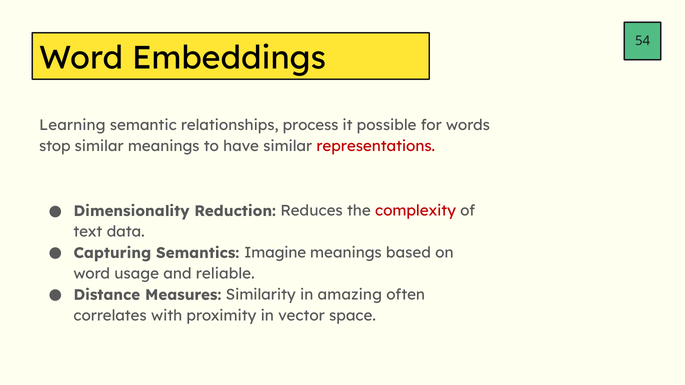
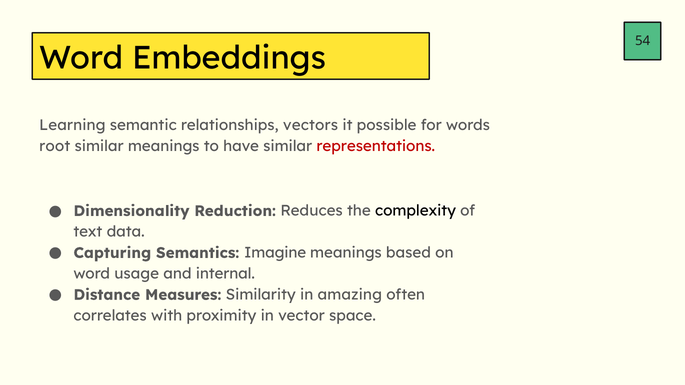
process: process -> vectors (310, 125)
stop: stop -> root (55, 146)
complexity colour: red -> black (416, 211)
reliable: reliable -> internal (225, 274)
